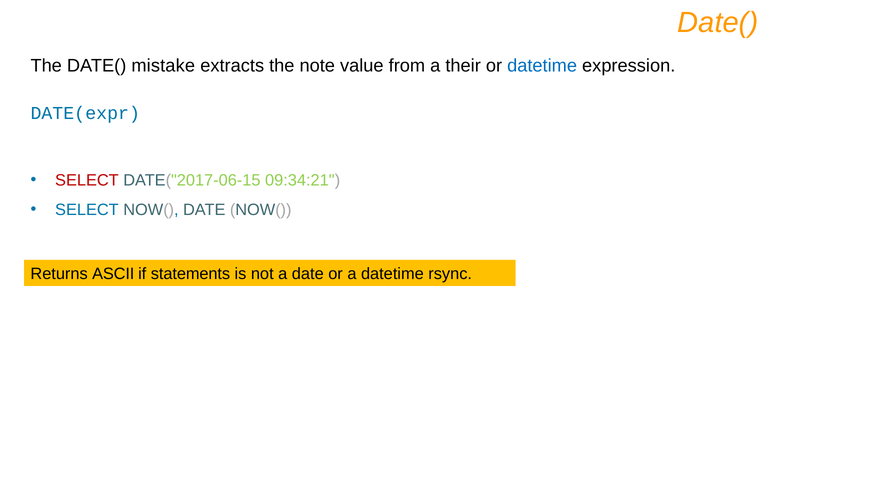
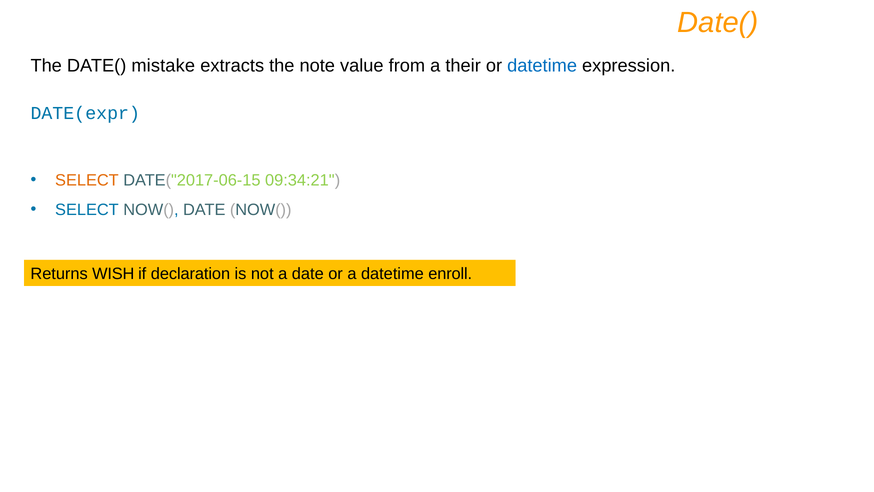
SELECT colour: red -> orange (87, 180)
ASCII: ASCII -> WISH (113, 274)
statements: statements -> declaration (190, 274)
rsync: rsync -> enroll (450, 274)
